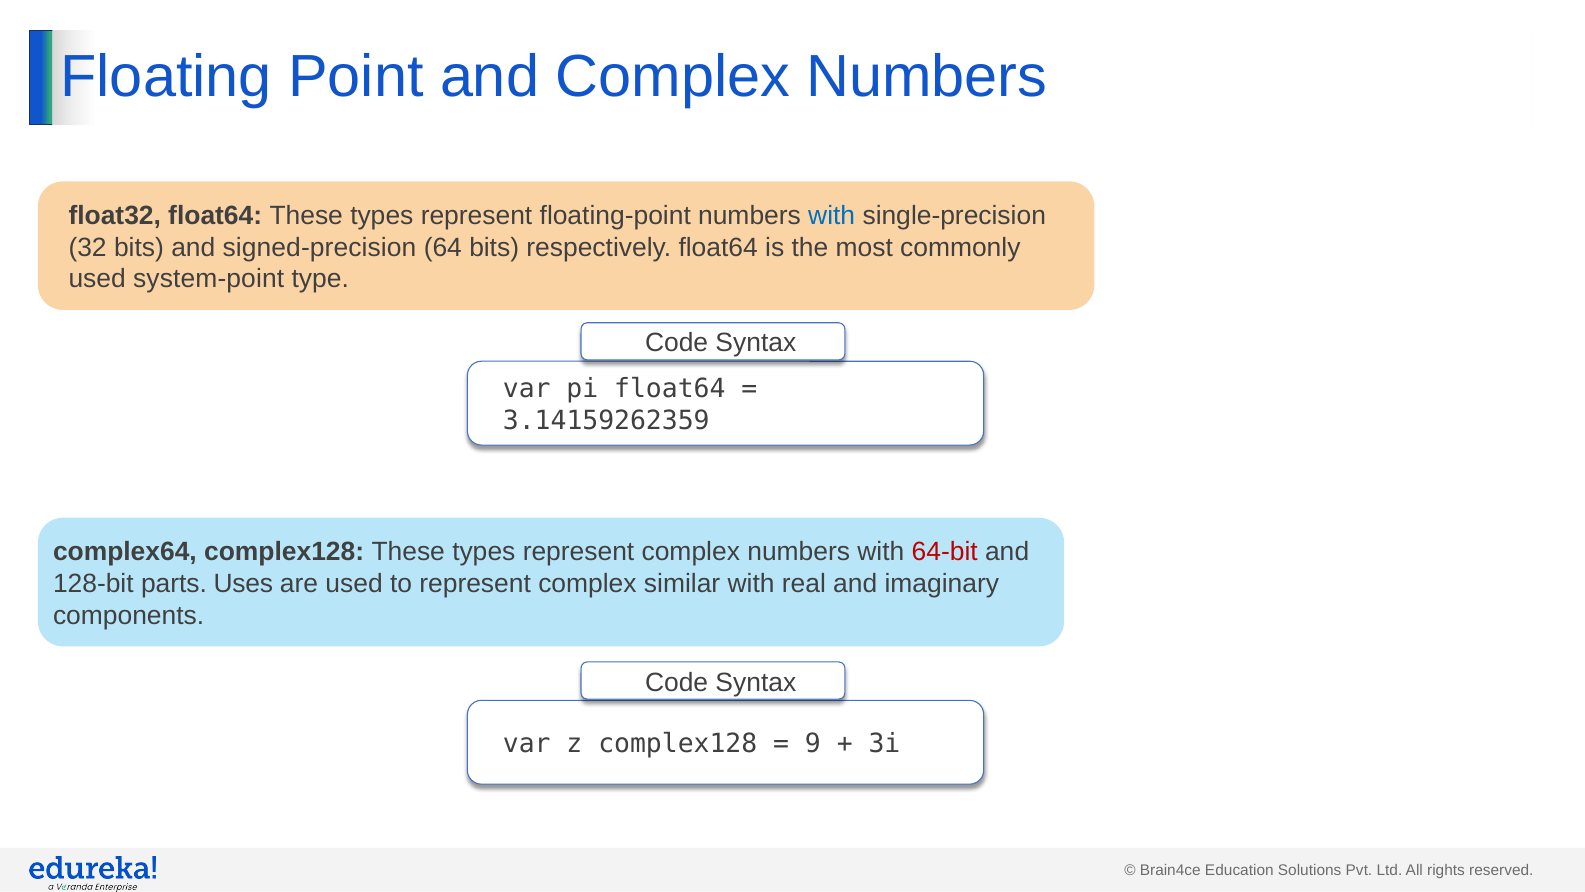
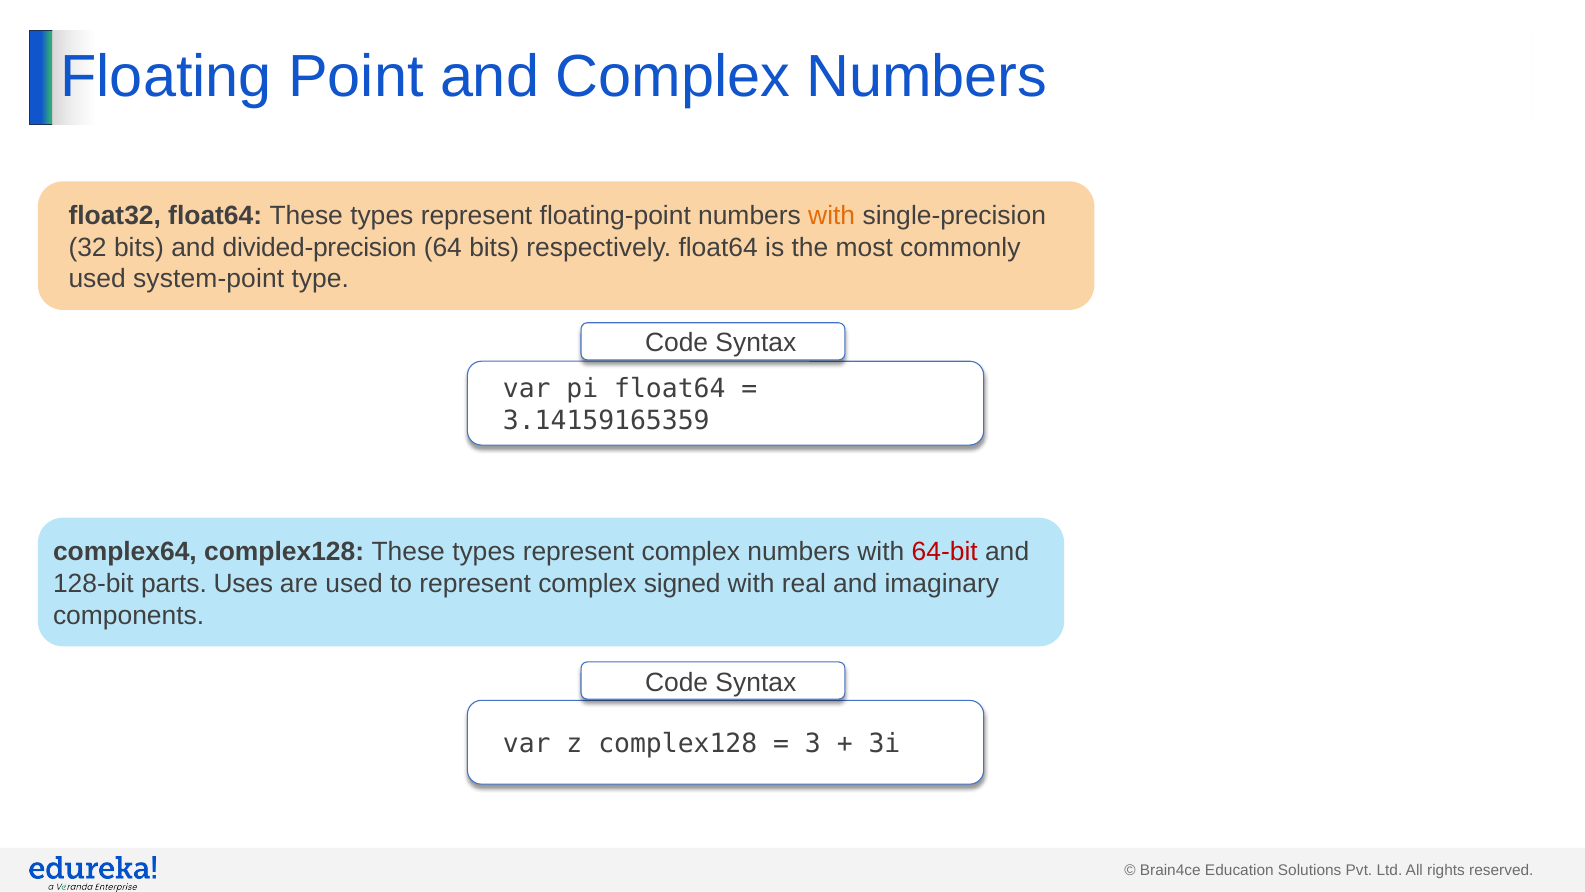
with colour: blue -> orange (832, 216)
signed-precision: signed-precision -> divided-precision (320, 247)
3.14159262359: 3.14159262359 -> 3.14159165359 (606, 421)
similar: similar -> signed (682, 584)
9: 9 -> 3 (813, 744)
